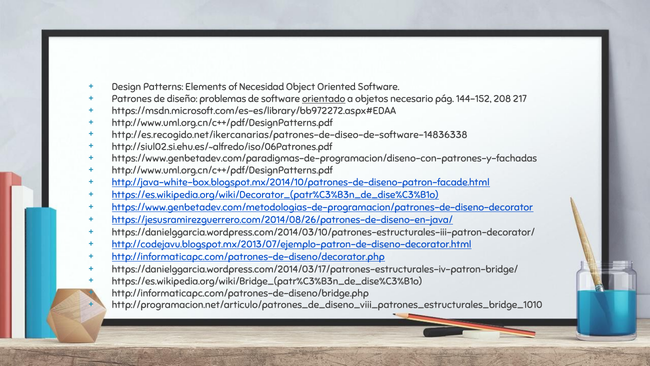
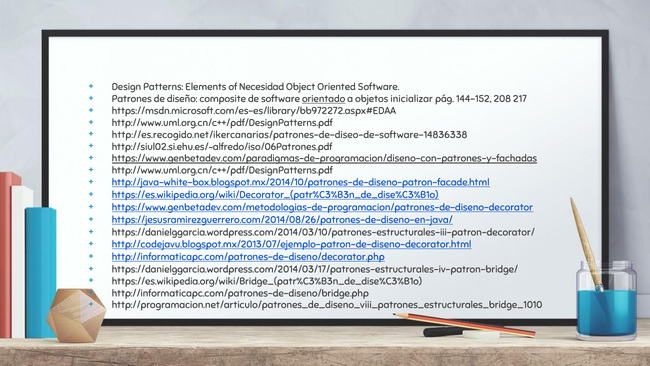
problemas: problemas -> composite (223, 99)
necesario: necesario -> inicializar (412, 99)
https://www.genbetadev.com/paradigmas-de-programacion/diseno-con-patrones-y-fachadas underline: none -> present (324, 159)
